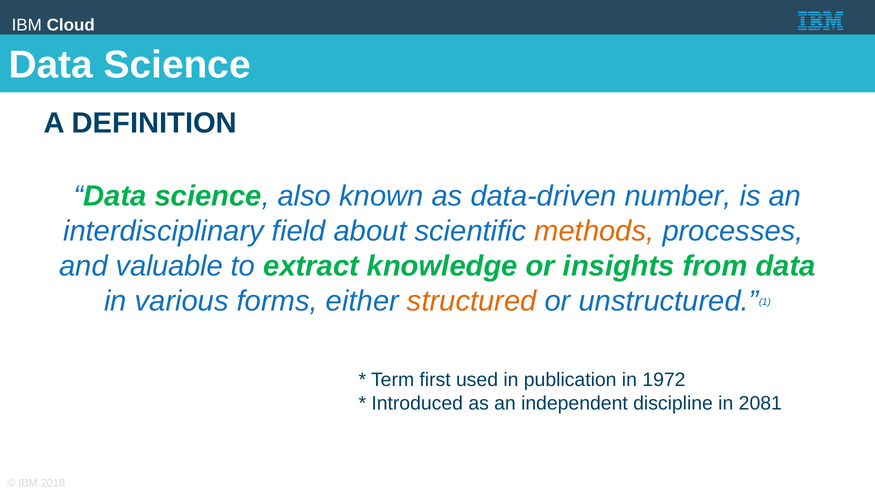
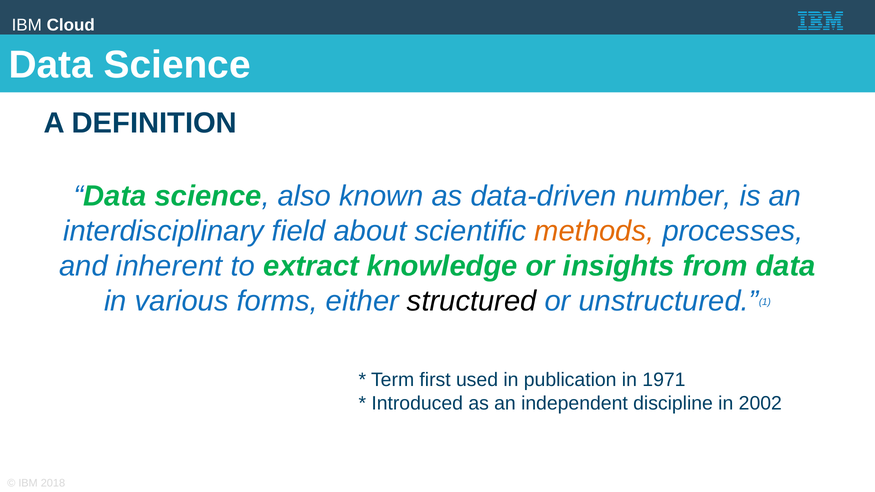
valuable: valuable -> inherent (169, 266)
structured colour: orange -> black (472, 301)
1972: 1972 -> 1971 (664, 380)
2081: 2081 -> 2002 (760, 403)
